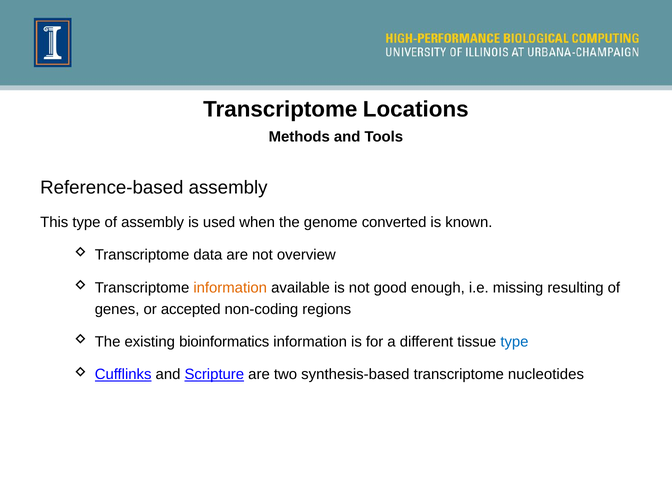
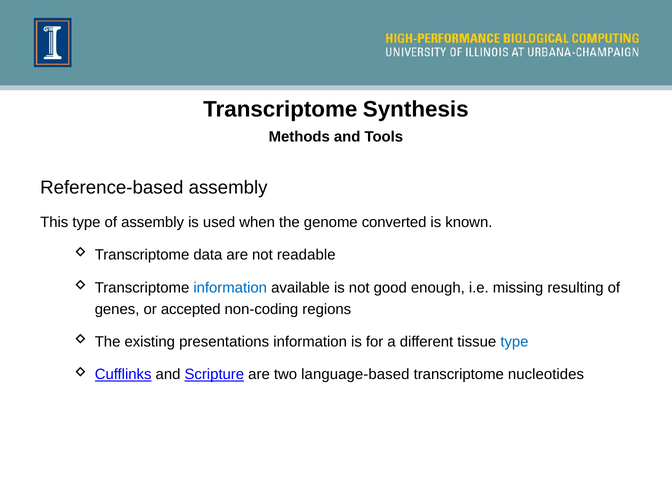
Locations: Locations -> Synthesis (416, 110)
overview: overview -> readable (306, 255)
information colour: orange -> blue (230, 288)
bioinformatics: bioinformatics -> presentations (224, 342)
synthesis-based: synthesis-based -> language-based (355, 375)
